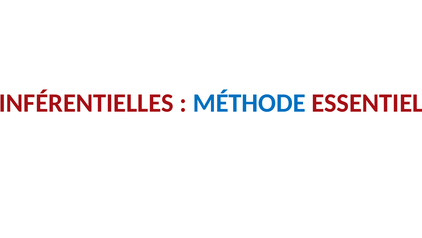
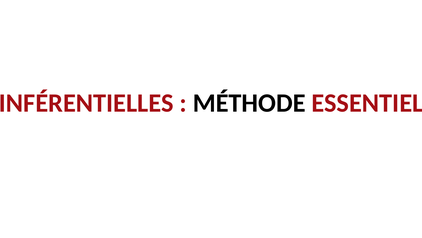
MÉTHODE colour: blue -> black (249, 103)
